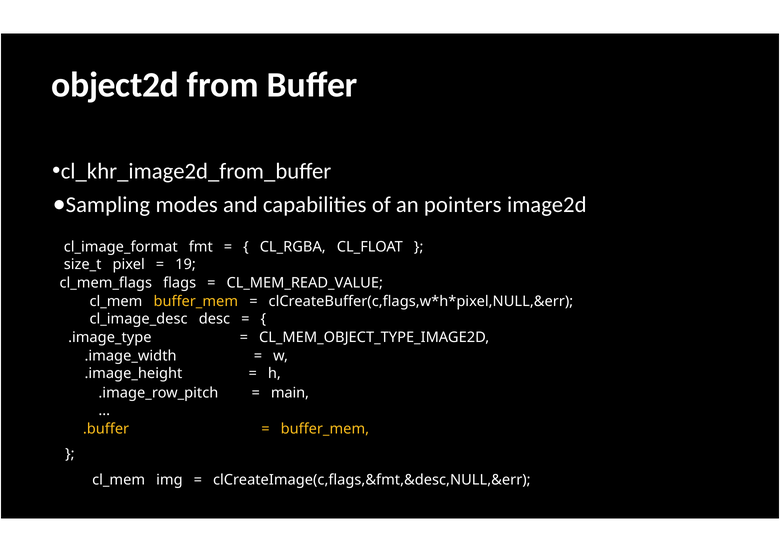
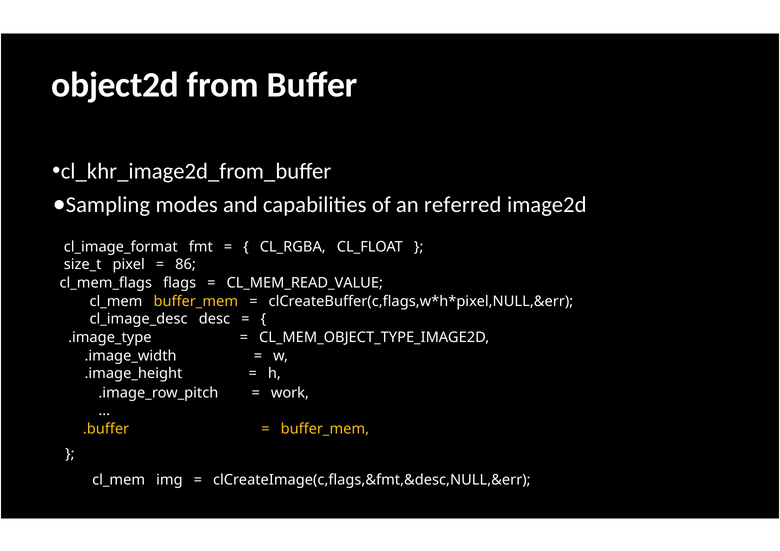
pointers: pointers -> referred (463, 205)
19: 19 -> 86 (186, 265)
main: main -> work (290, 393)
